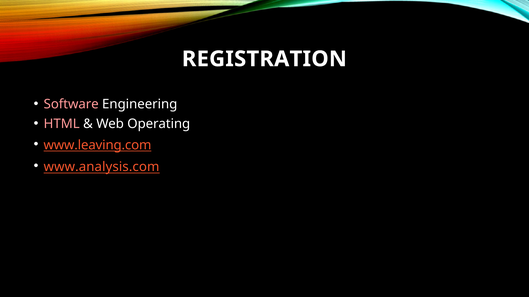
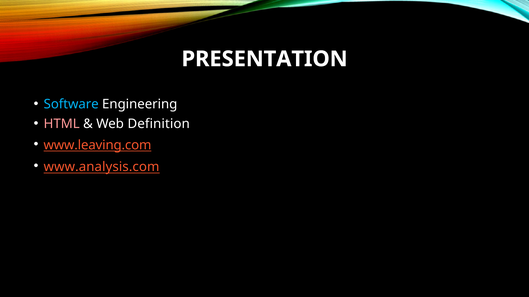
REGISTRATION: REGISTRATION -> PRESENTATION (265, 59)
Software colour: pink -> light blue (71, 104)
Operating: Operating -> Definition (159, 124)
